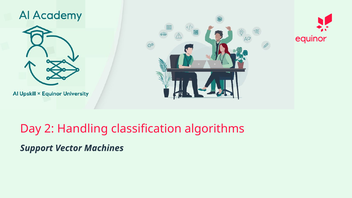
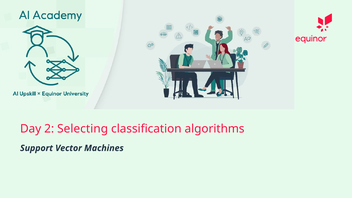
Handling: Handling -> Selecting (83, 129)
